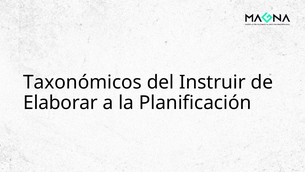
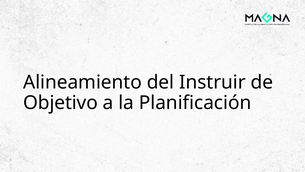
Taxonómicos: Taxonómicos -> Alineamiento (82, 82)
Elaborar: Elaborar -> Objetivo (60, 103)
